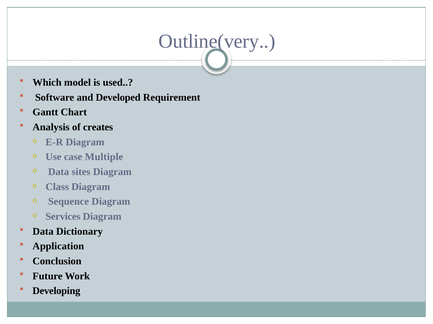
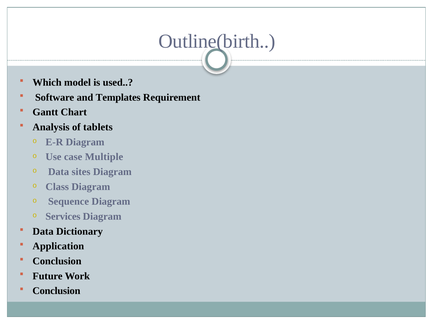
Outline(very: Outline(very -> Outline(birth (217, 41)
Developed: Developed -> Templates (118, 98)
creates: creates -> tablets (98, 127)
Developing: Developing -> Conclusion (56, 292)
